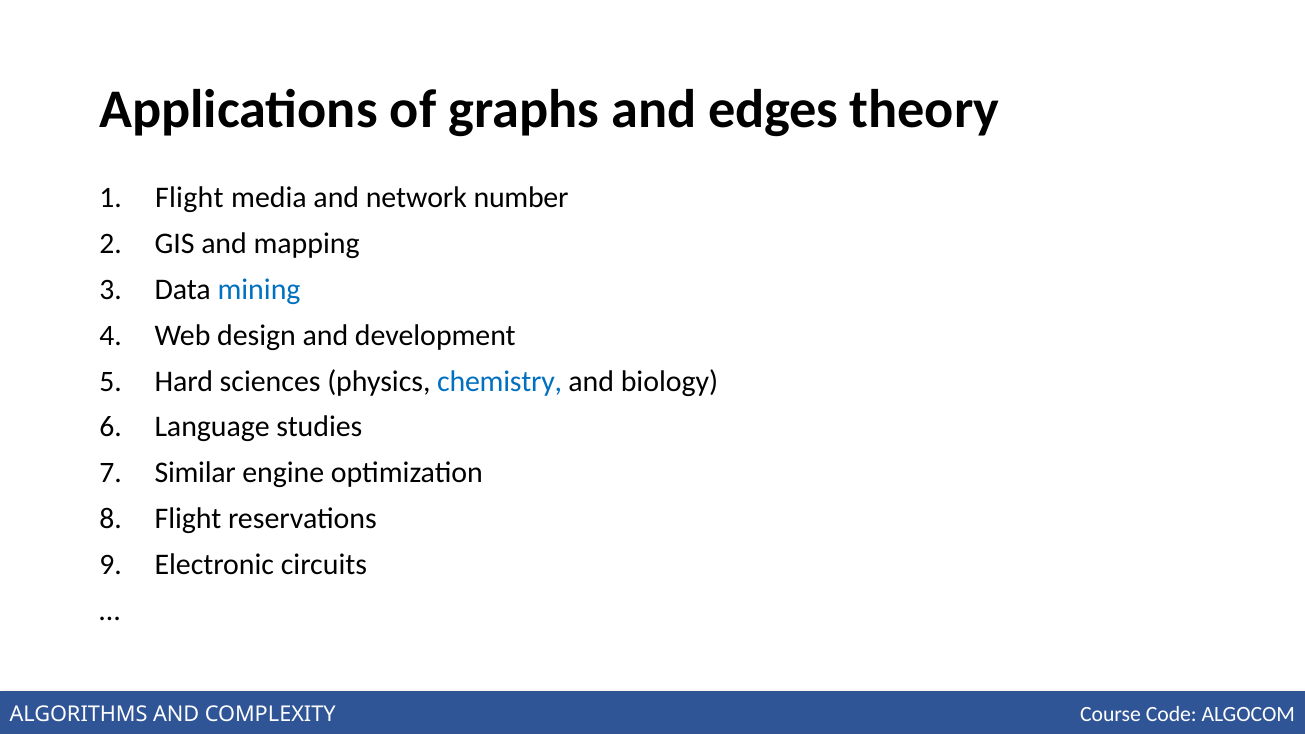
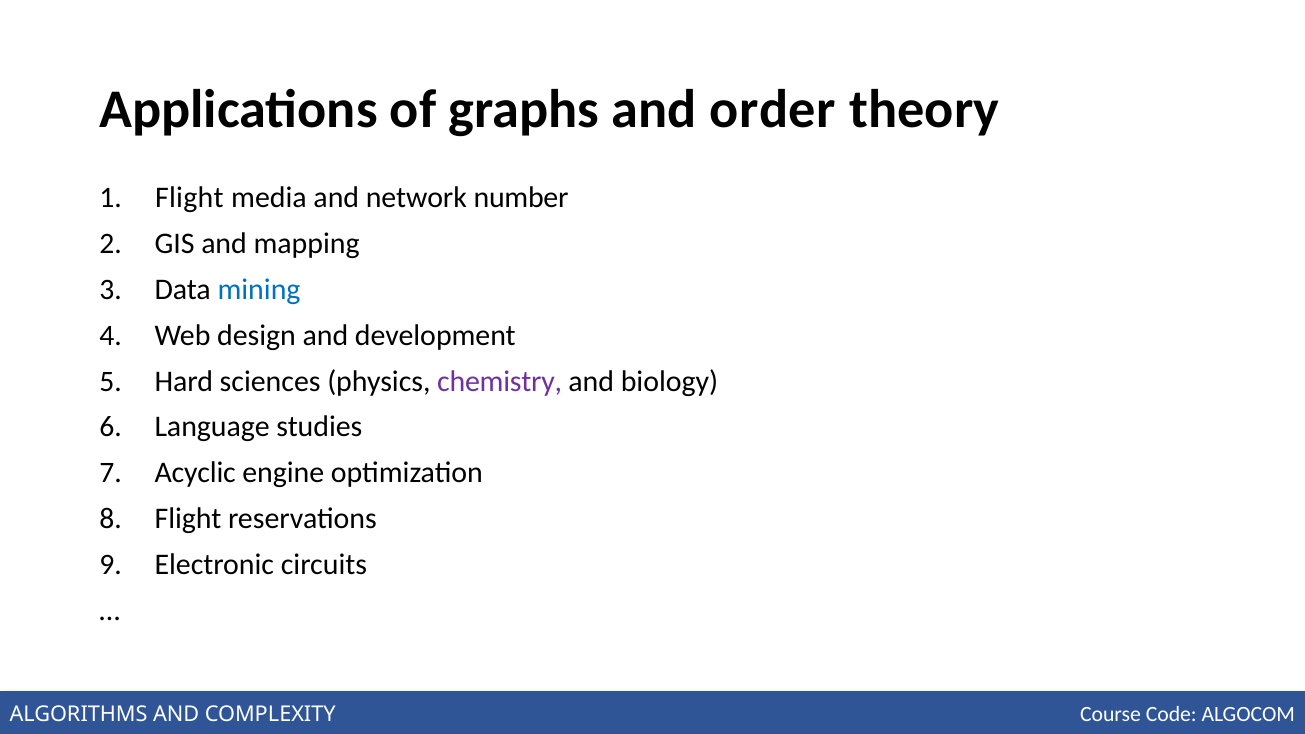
edges: edges -> order (773, 110)
chemistry colour: blue -> purple (500, 381)
Similar: Similar -> Acyclic (195, 473)
